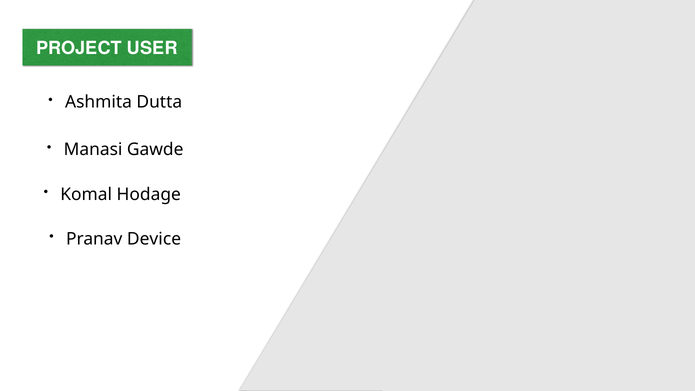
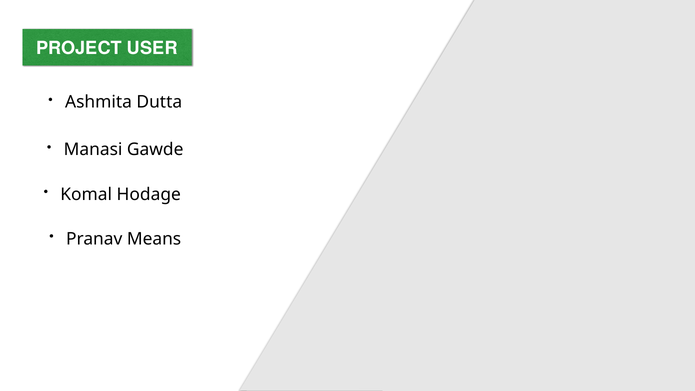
Device: Device -> Means (154, 239)
